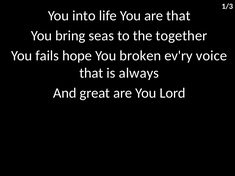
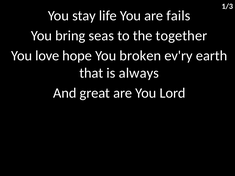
into: into -> stay (84, 16)
are that: that -> fails (178, 16)
fails: fails -> love (47, 56)
voice: voice -> earth (212, 56)
